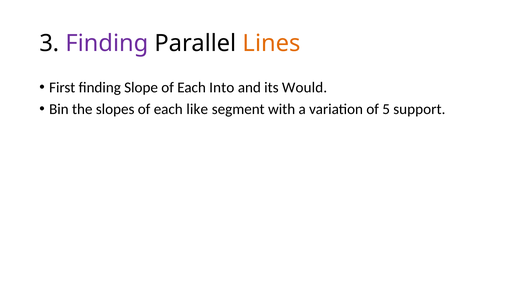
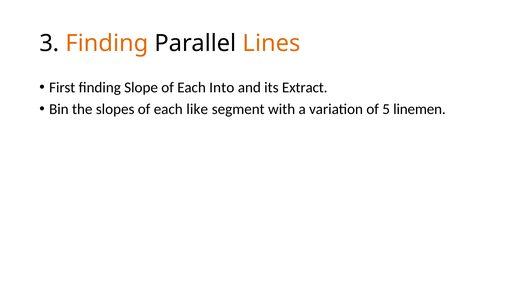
Finding colour: purple -> orange (107, 43)
Would: Would -> Extract (305, 87)
support: support -> linemen (419, 109)
